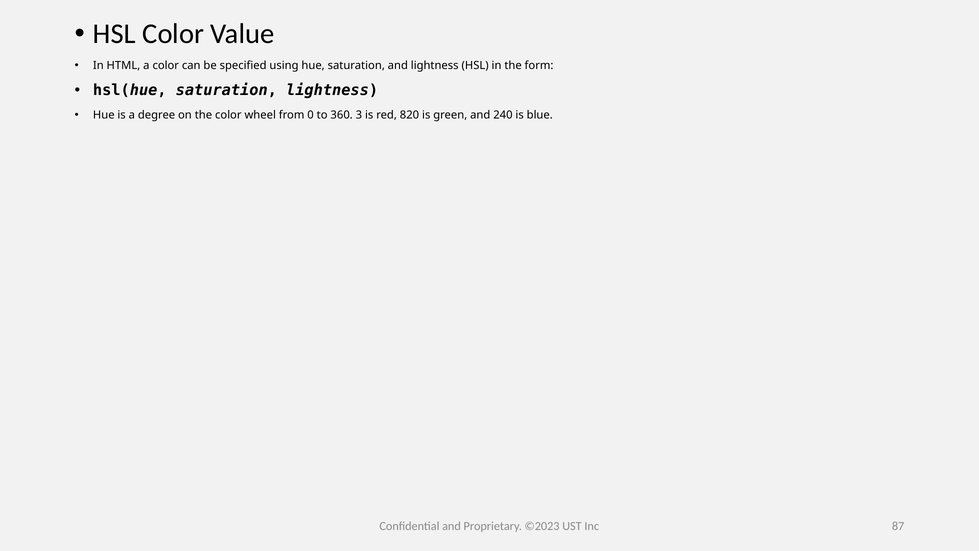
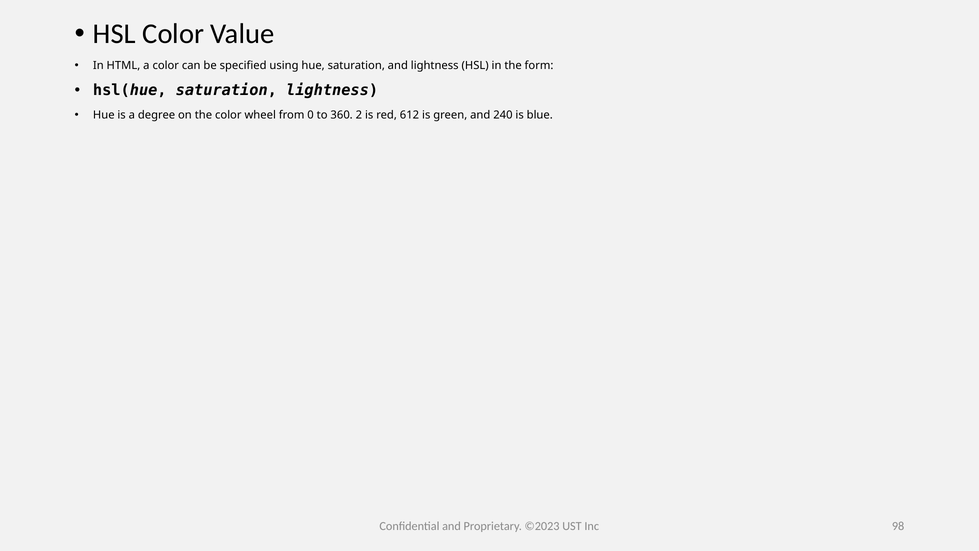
3: 3 -> 2 (359, 115)
820: 820 -> 612 (409, 115)
87: 87 -> 98 (898, 526)
